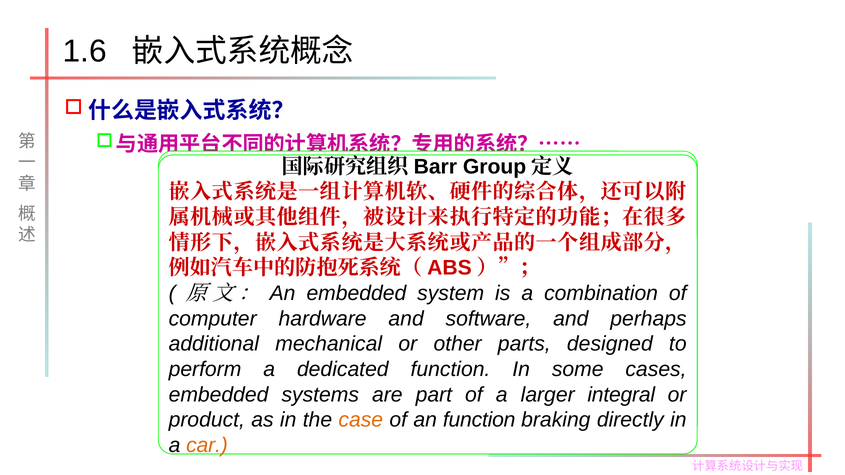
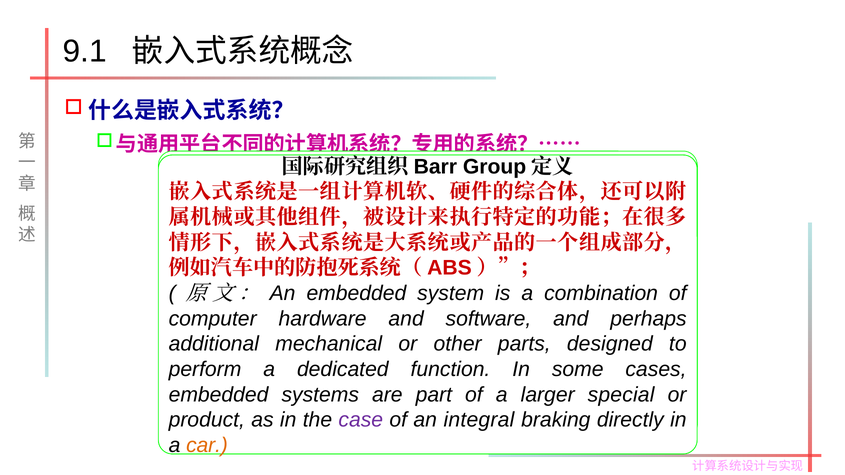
1.6: 1.6 -> 9.1 (85, 51)
integral: integral -> special (621, 395)
case colour: orange -> purple (361, 420)
function: function -> integral (479, 420)
